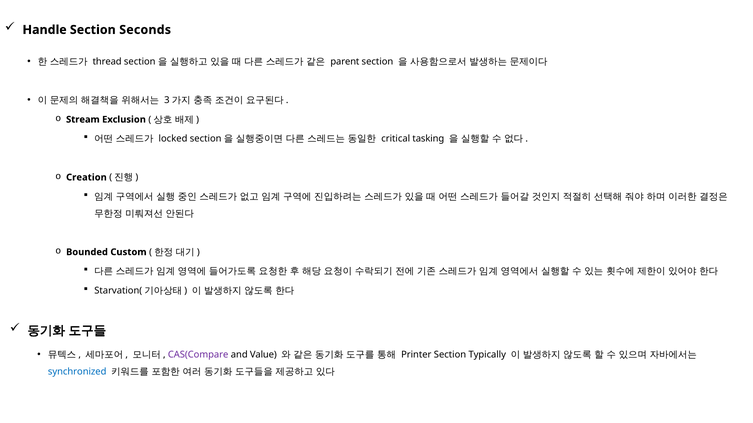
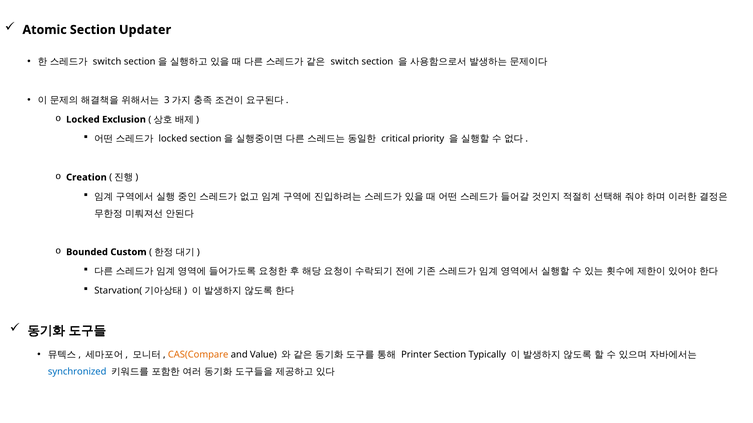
Handle: Handle -> Atomic (45, 30)
Seconds: Seconds -> Updater (145, 30)
thread: thread -> switch (107, 62)
parent: parent -> switch (345, 62)
Stream: Stream -> Locked (83, 120)
tasking: tasking -> priority (428, 139)
CAS(Compare colour: purple -> orange (198, 355)
